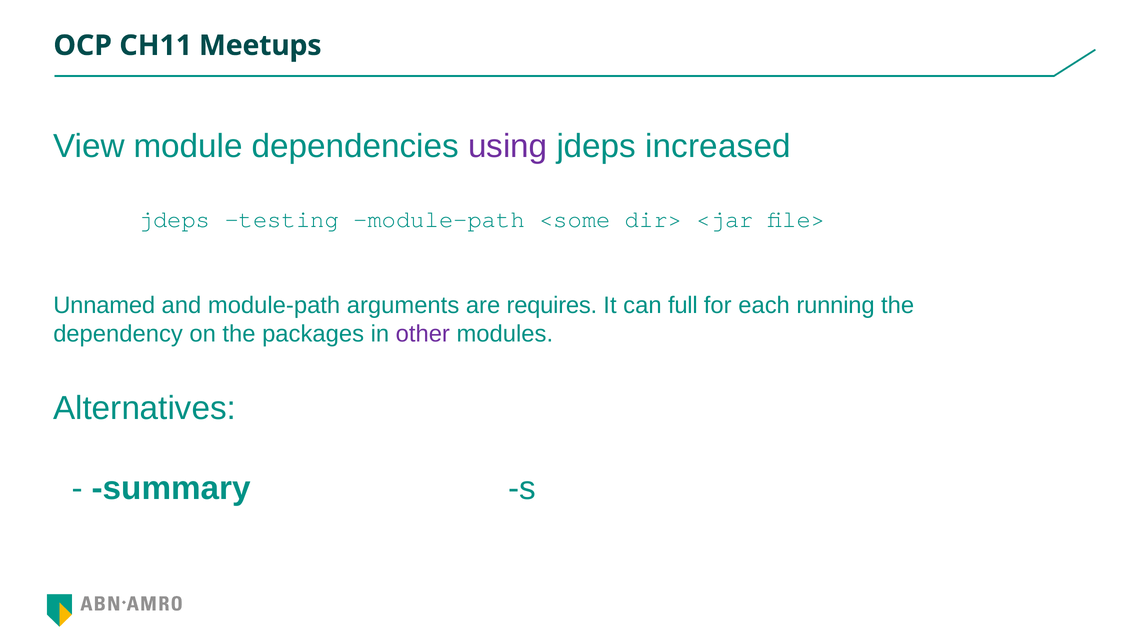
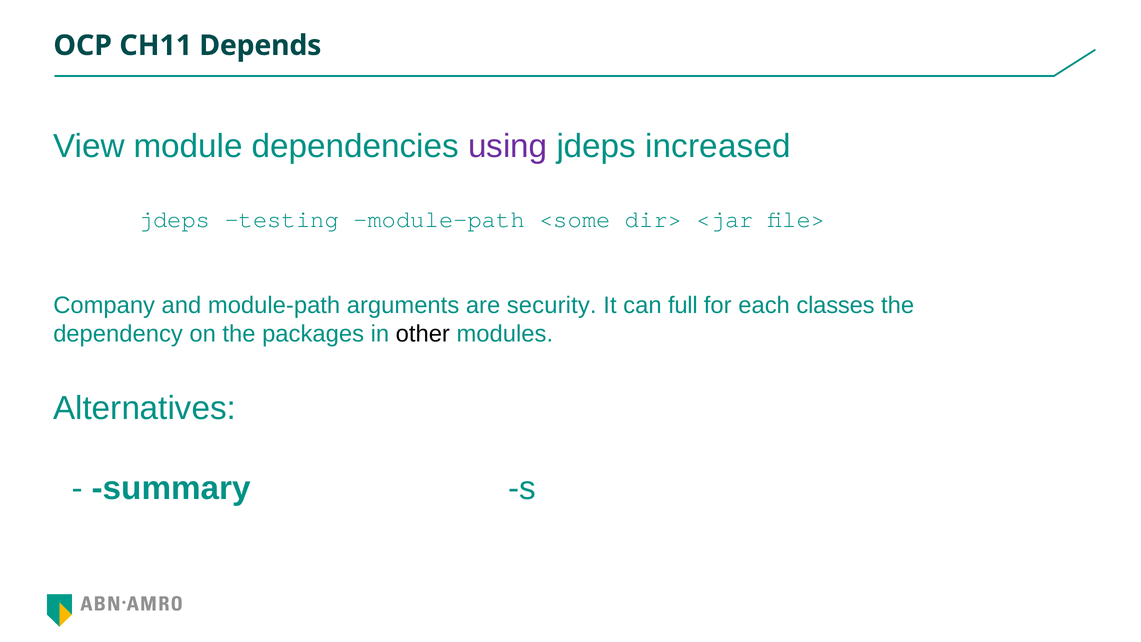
Meetups: Meetups -> Depends (260, 45)
Unnamed: Unnamed -> Company (104, 305)
requires: requires -> security (552, 305)
running: running -> classes (836, 305)
other colour: purple -> black (423, 334)
